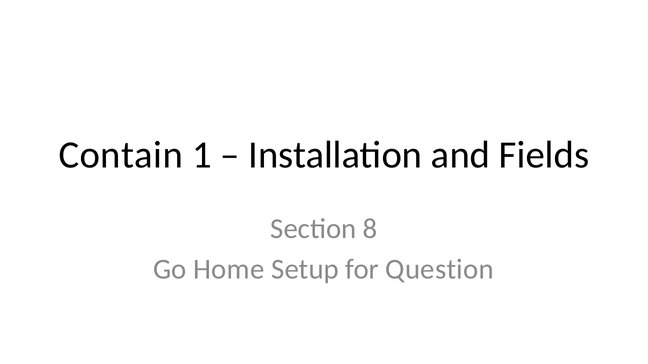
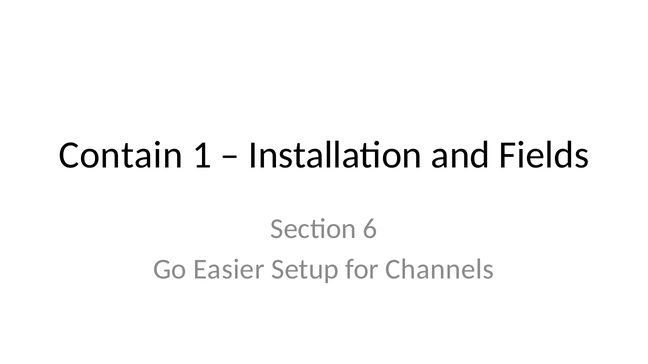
8: 8 -> 6 (370, 229)
Home: Home -> Easier (229, 269)
Question: Question -> Channels (440, 269)
